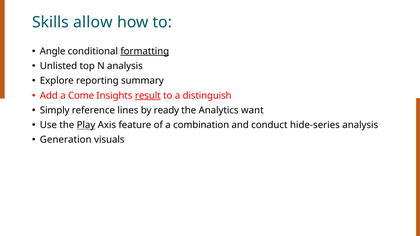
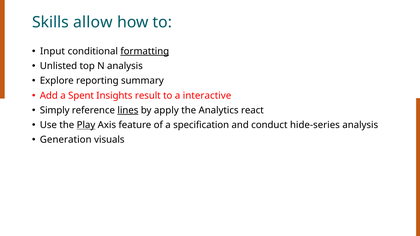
Angle: Angle -> Input (53, 51)
Come: Come -> Spent (81, 96)
result underline: present -> none (148, 96)
distinguish: distinguish -> interactive (207, 96)
lines underline: none -> present (128, 110)
ready: ready -> apply (166, 110)
want: want -> react (252, 110)
combination: combination -> specification (201, 125)
